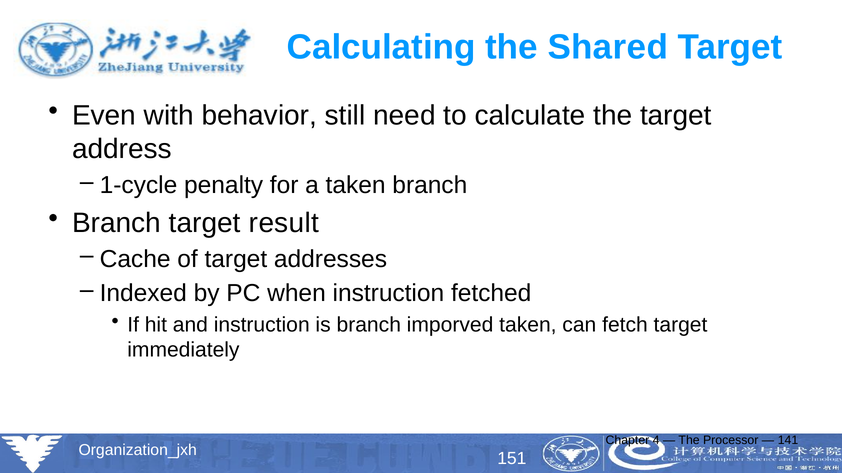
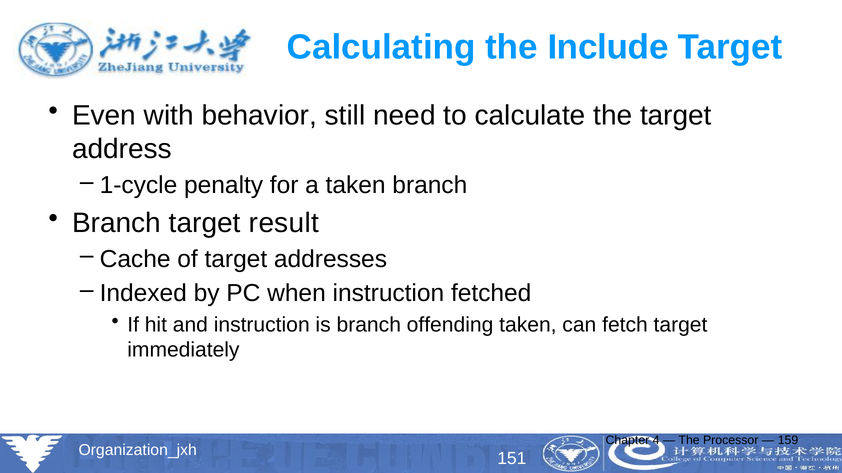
Shared: Shared -> Include (608, 47)
imporved: imporved -> offending (450, 325)
141: 141 -> 159 (788, 441)
